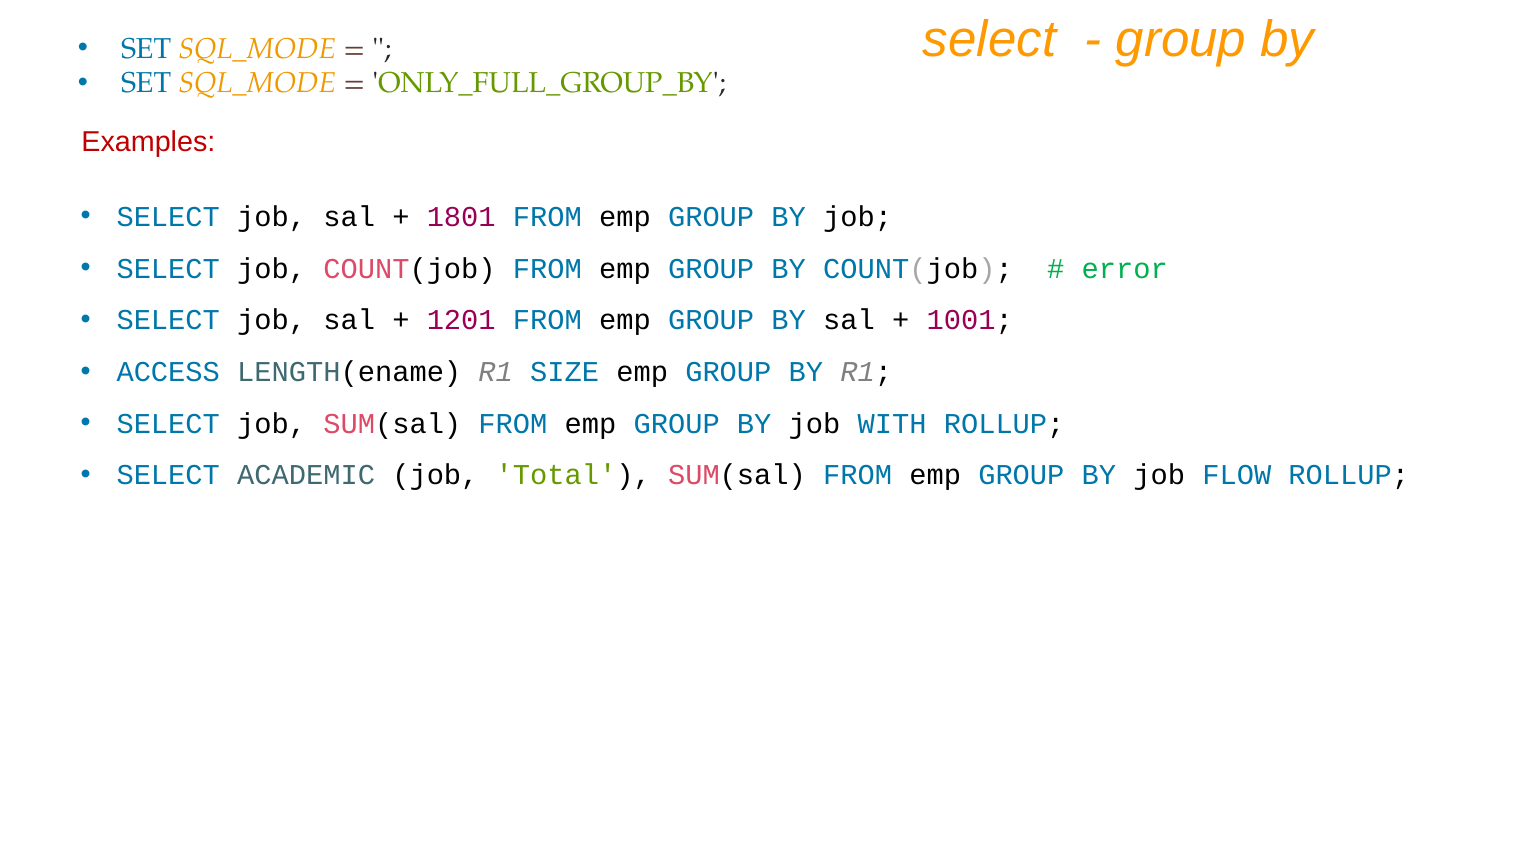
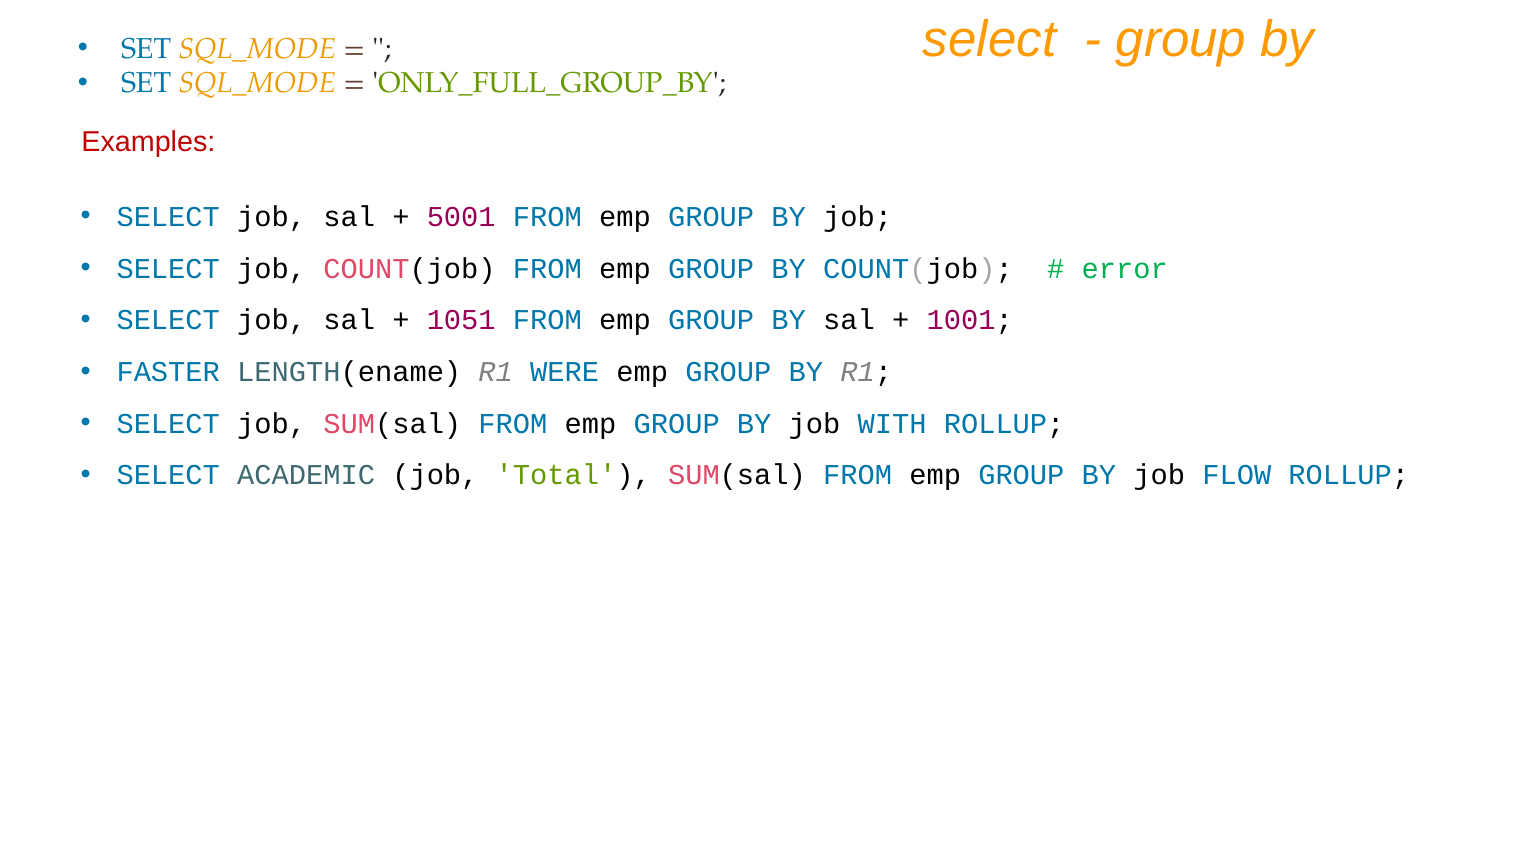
1801: 1801 -> 5001 (461, 217)
1201: 1201 -> 1051 (461, 320)
ACCESS: ACCESS -> FASTER (168, 372)
SIZE: SIZE -> WERE (565, 372)
